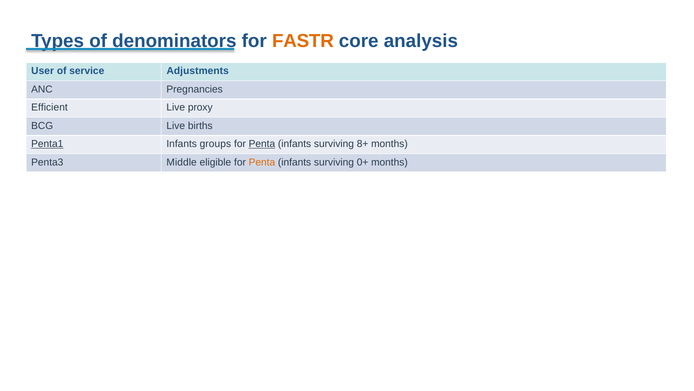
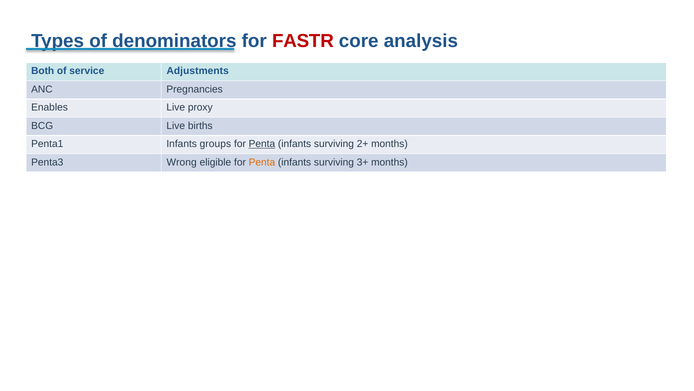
FASTR colour: orange -> red (303, 41)
User: User -> Both (43, 71)
Efficient: Efficient -> Enables (50, 107)
Penta1 underline: present -> none (47, 144)
8+: 8+ -> 2+ (363, 144)
Middle: Middle -> Wrong (182, 162)
0+: 0+ -> 3+ (363, 162)
